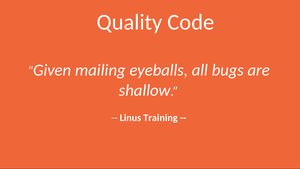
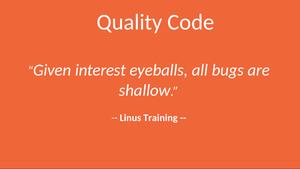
mailing: mailing -> interest (100, 70)
